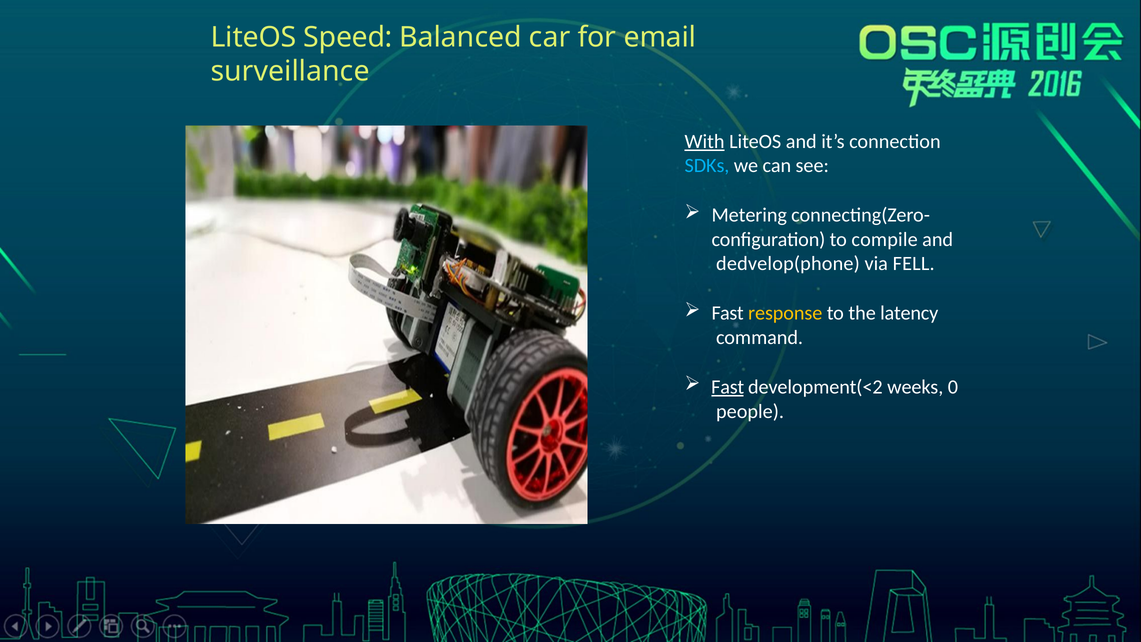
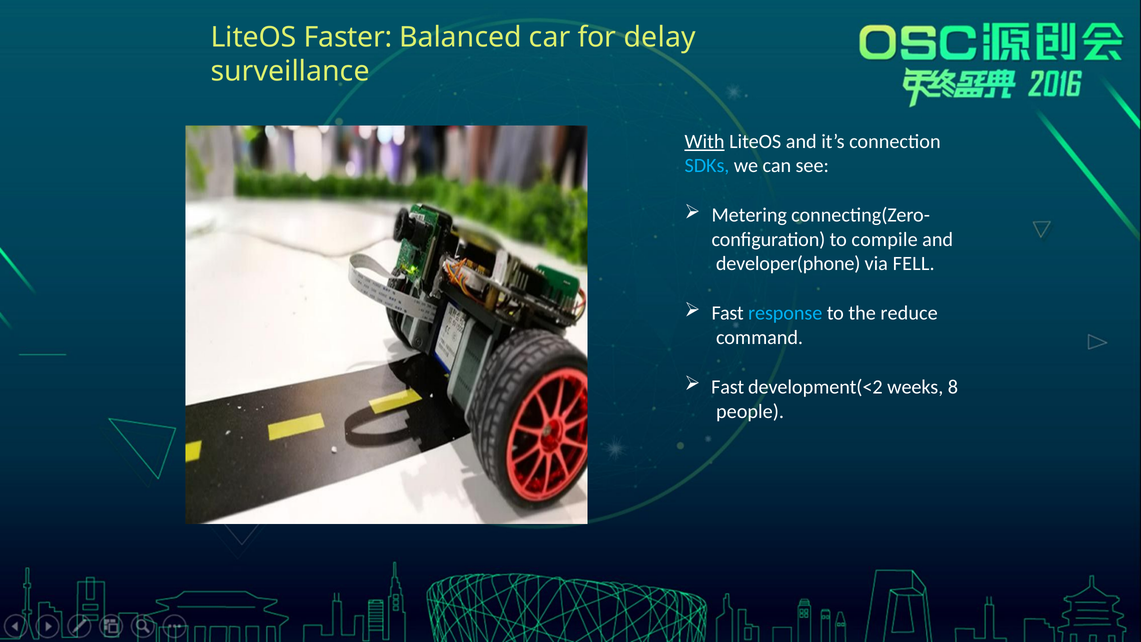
Speed: Speed -> Faster (348, 37)
email: email -> delay (660, 37)
dedvelop(phone: dedvelop(phone -> developer(phone (788, 264)
response colour: yellow -> light blue (785, 313)
latency: latency -> reduce (909, 313)
Fast underline: present -> none (728, 387)
0: 0 -> 8 (953, 387)
